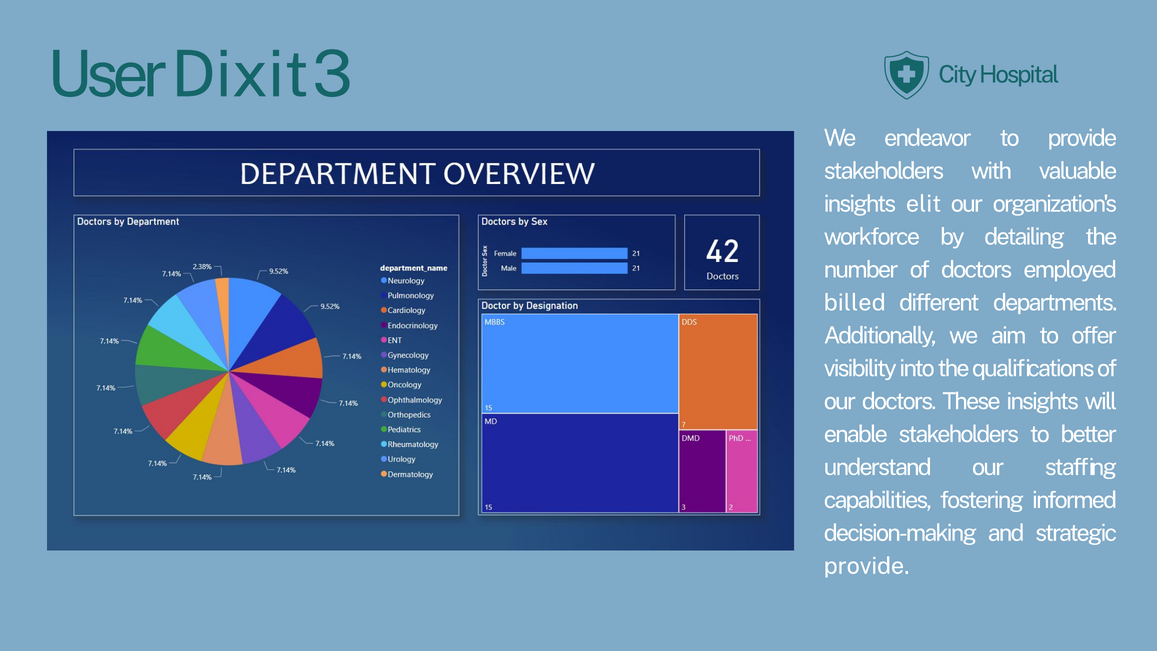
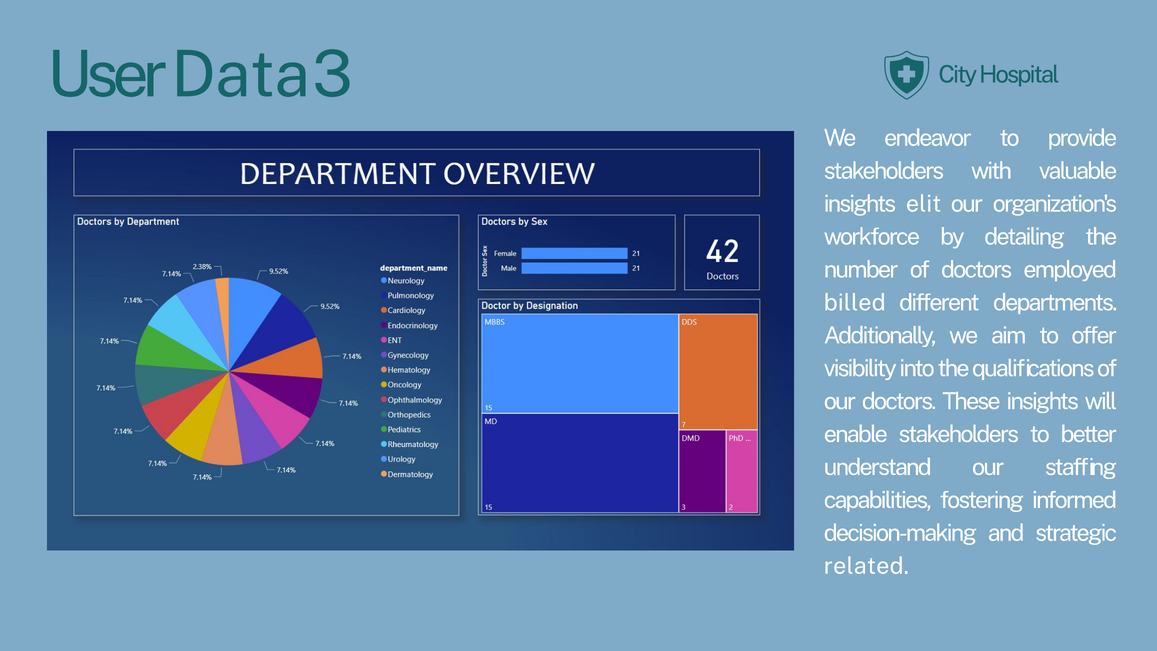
Dixit: Dixit -> Data (240, 75)
provide: provide -> related (866, 566)
